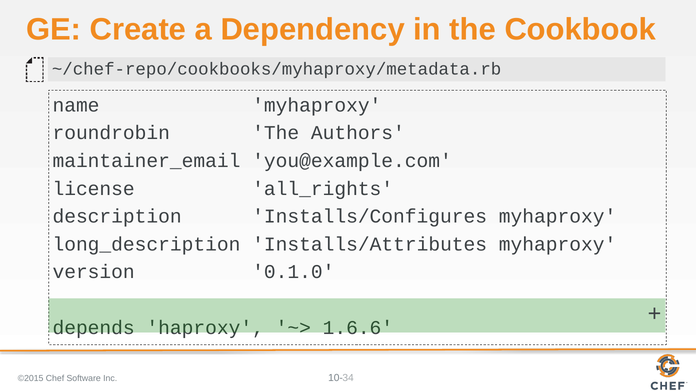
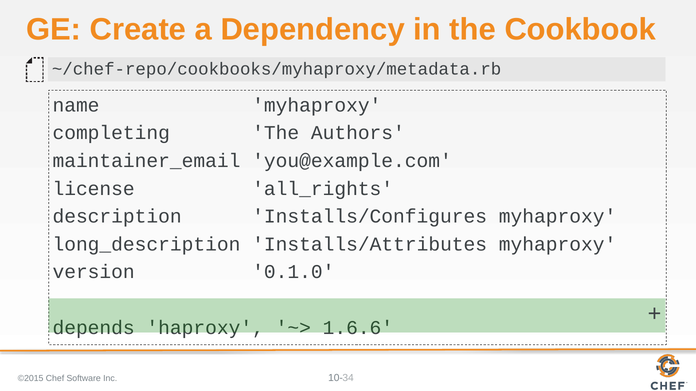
roundrobin: roundrobin -> completing (111, 133)
